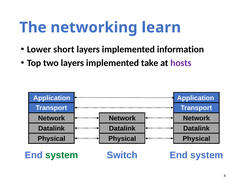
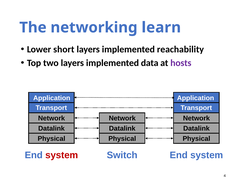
information: information -> reachability (180, 49)
take: take -> data (150, 63)
system colour: green -> red (62, 155)
